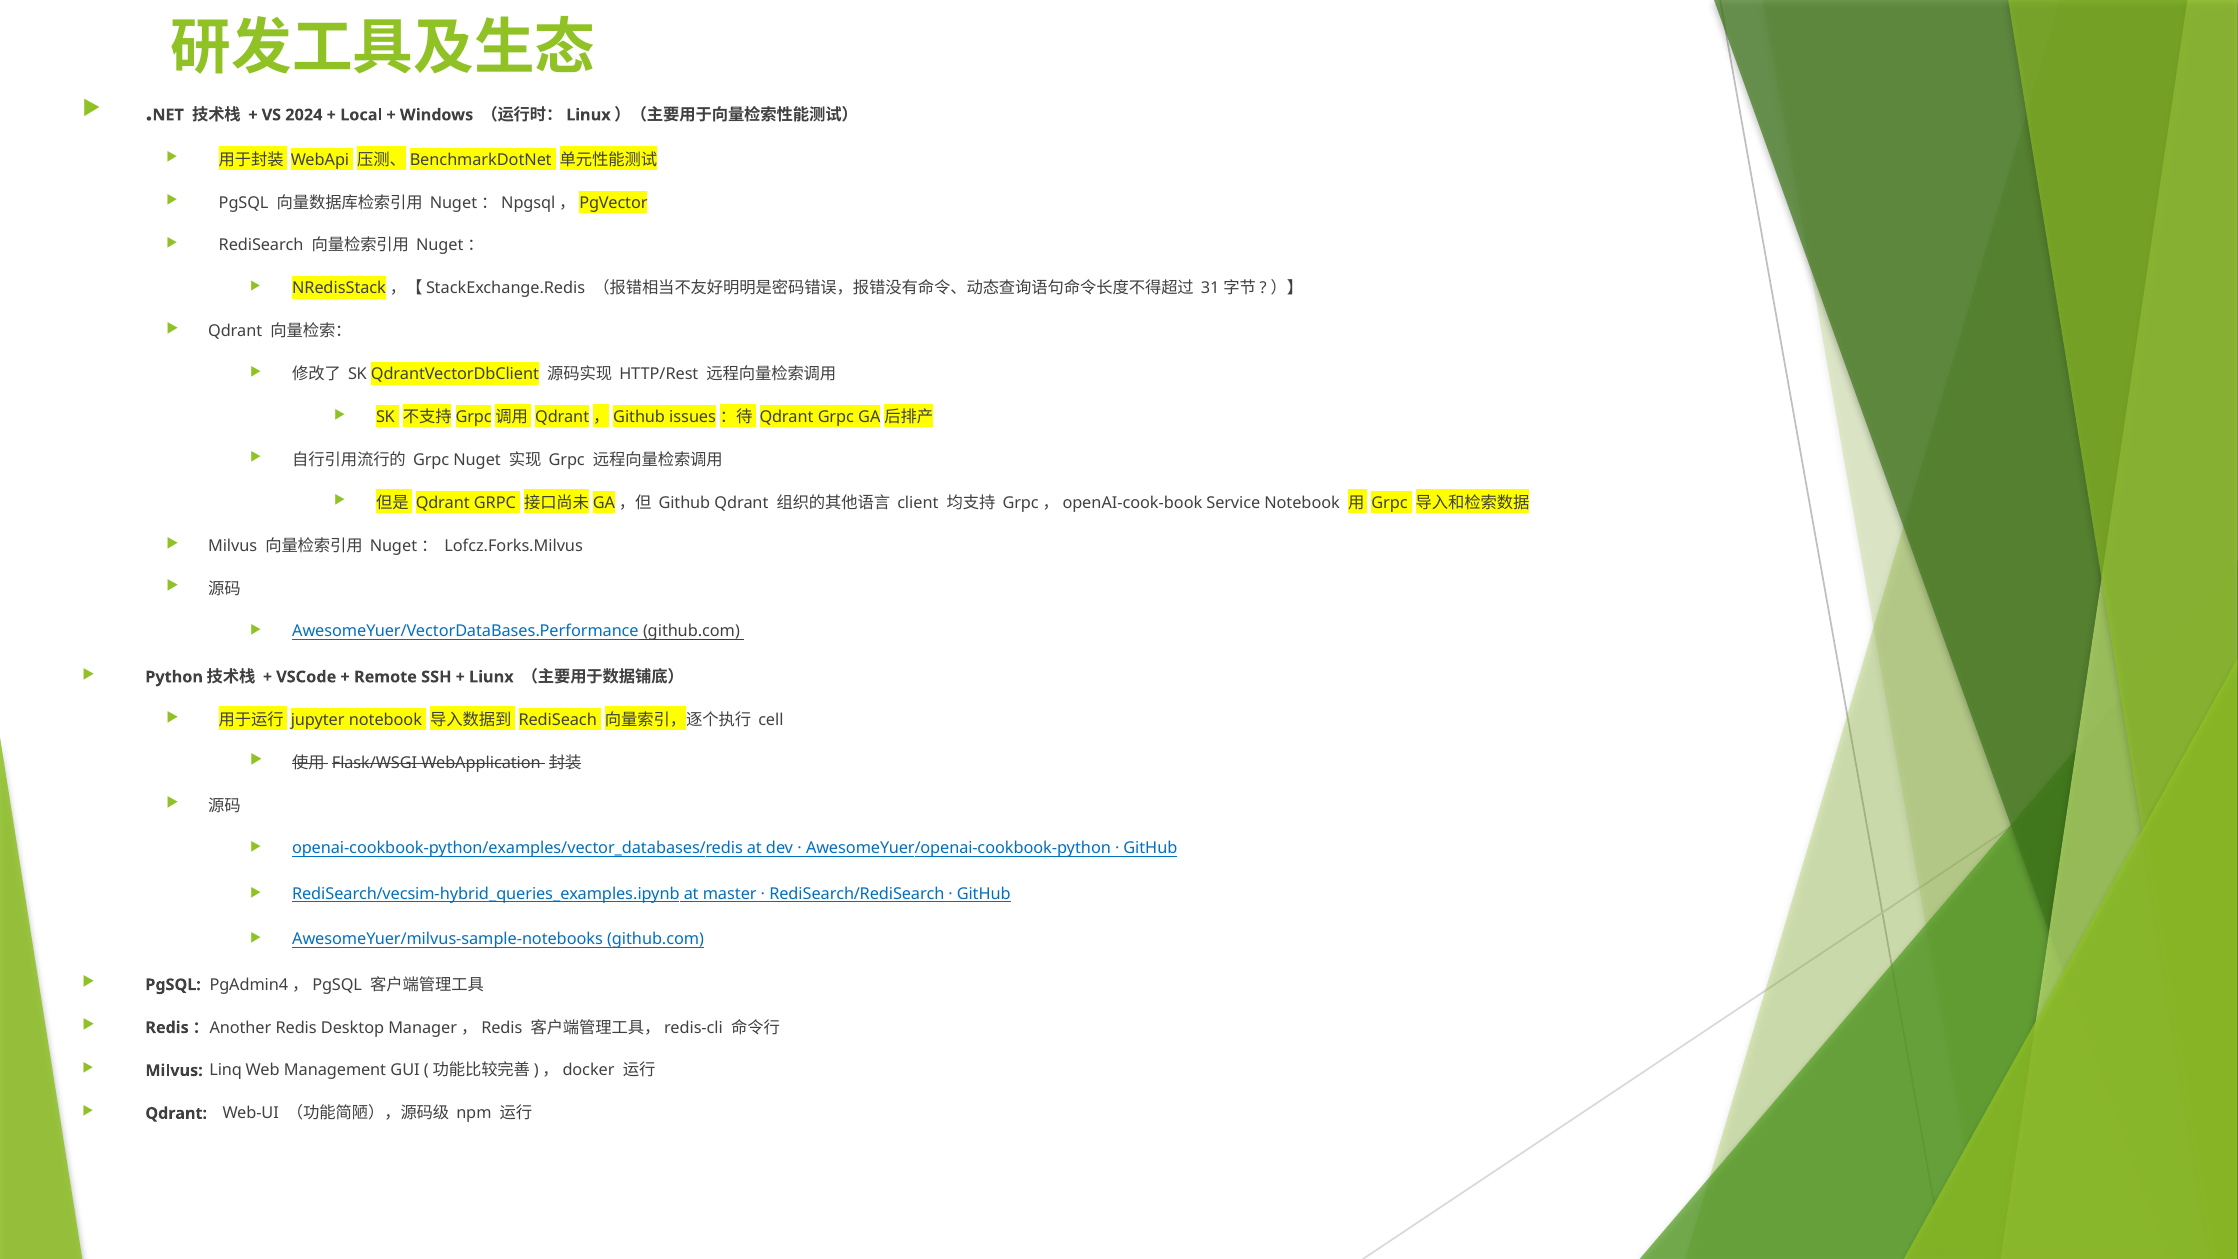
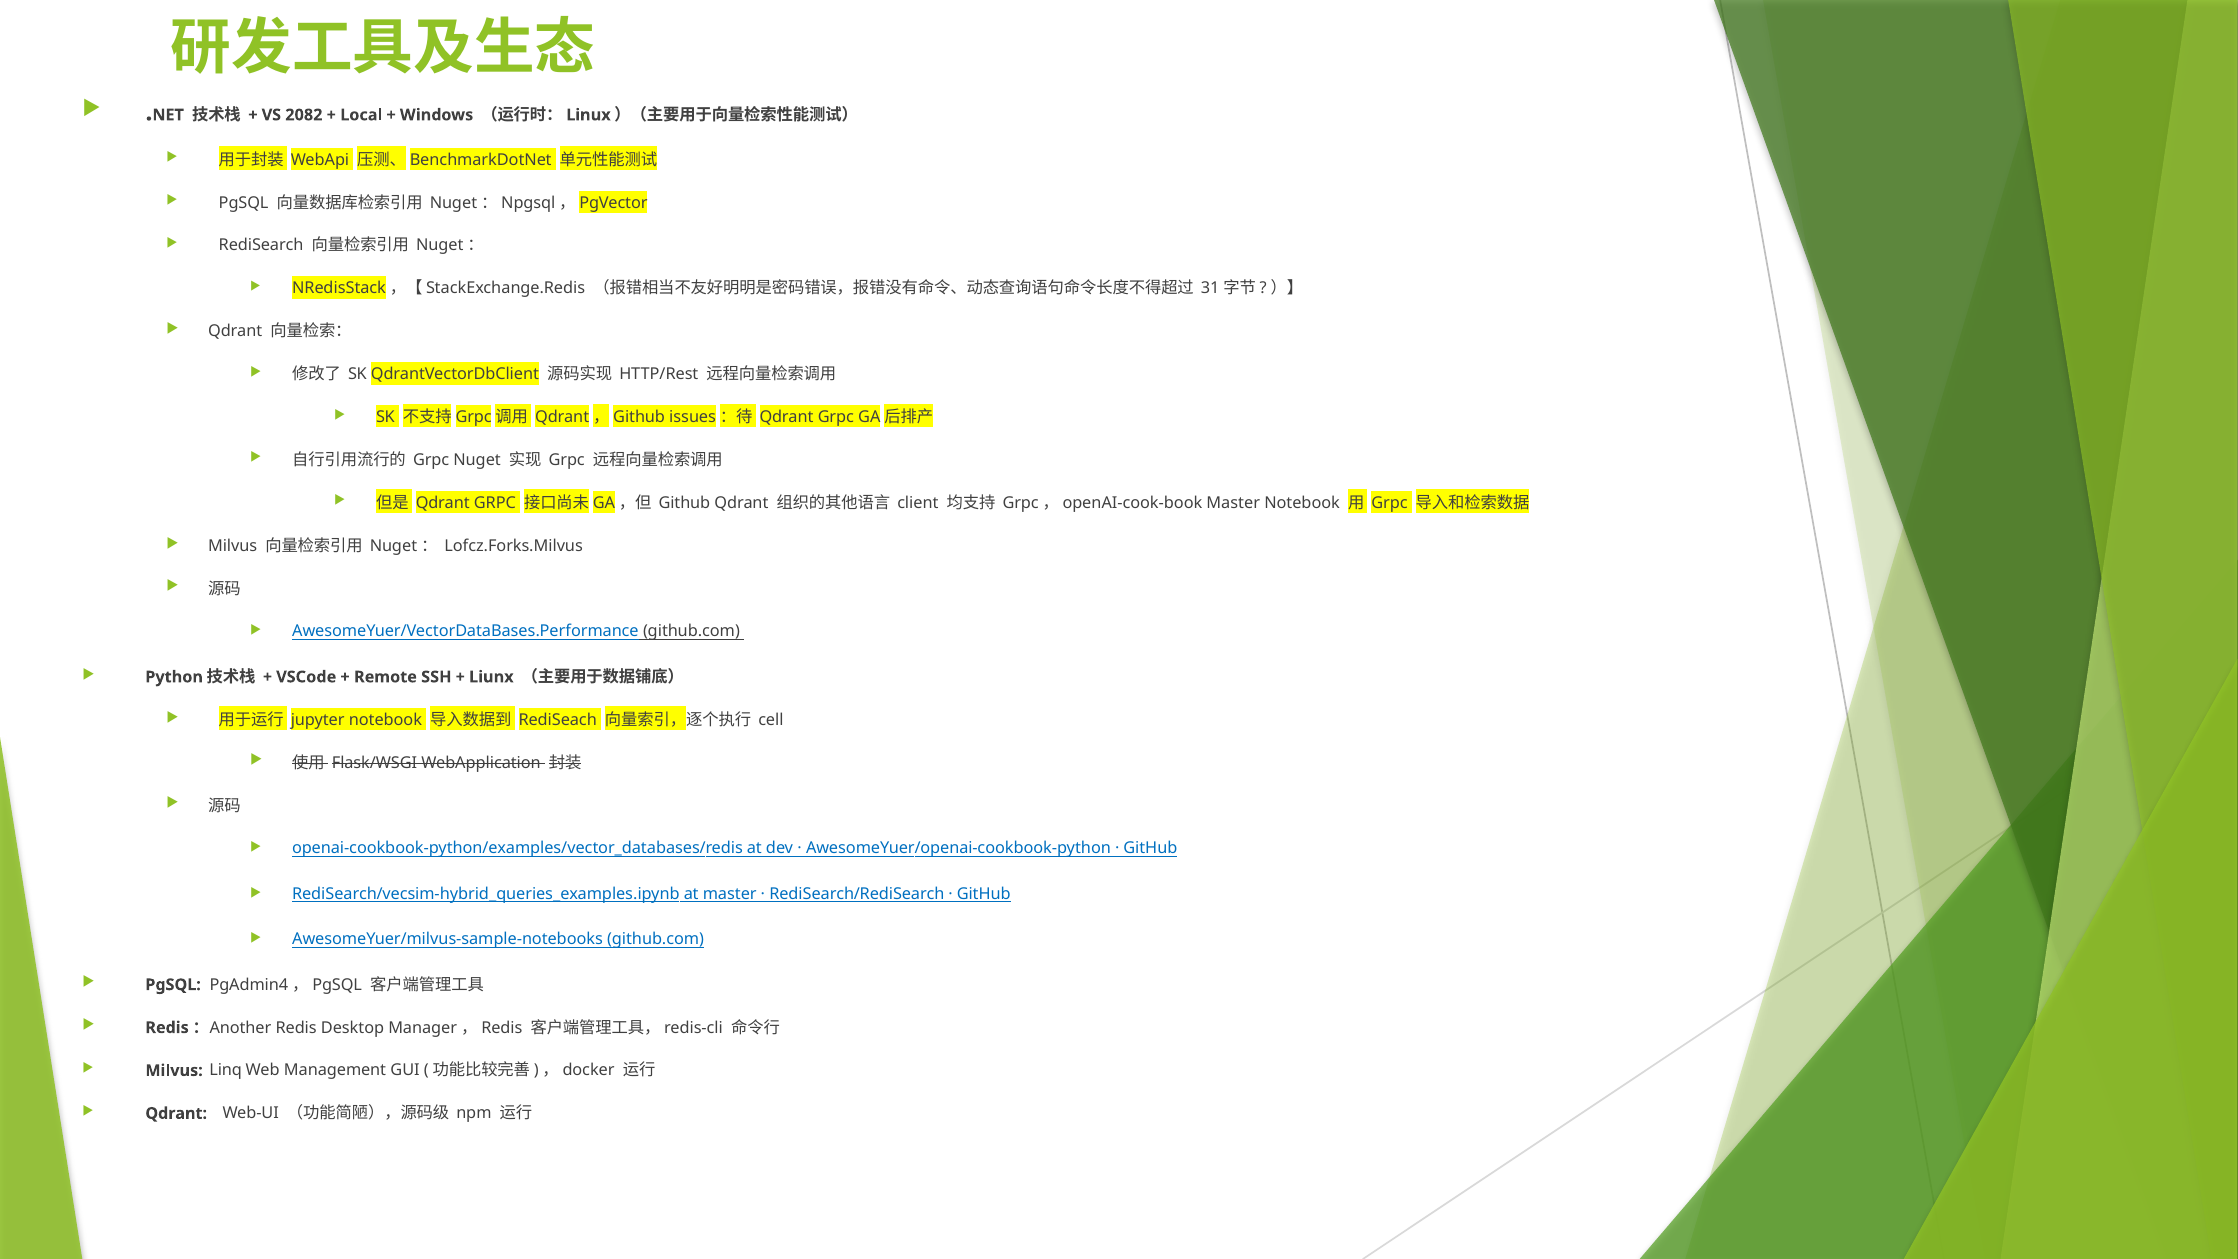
2024: 2024 -> 2082 (304, 115)
Grpc，openAI-cook-book Service: Service -> Master (1233, 503)
